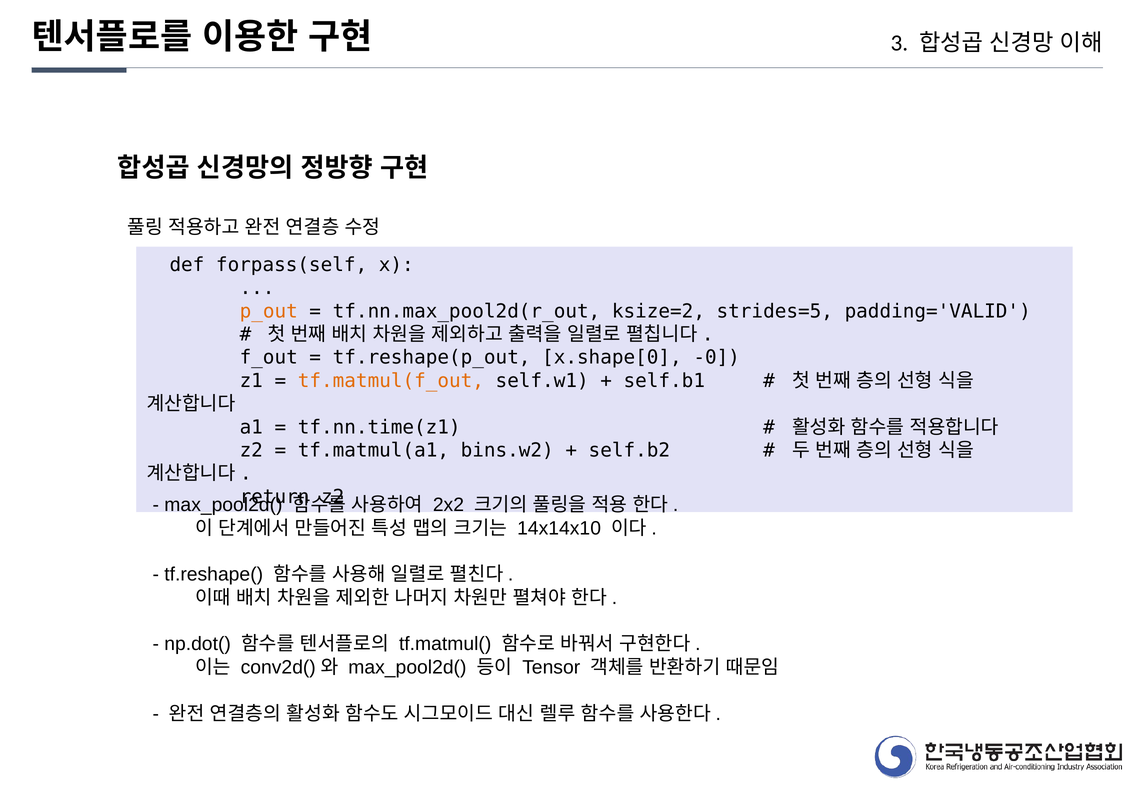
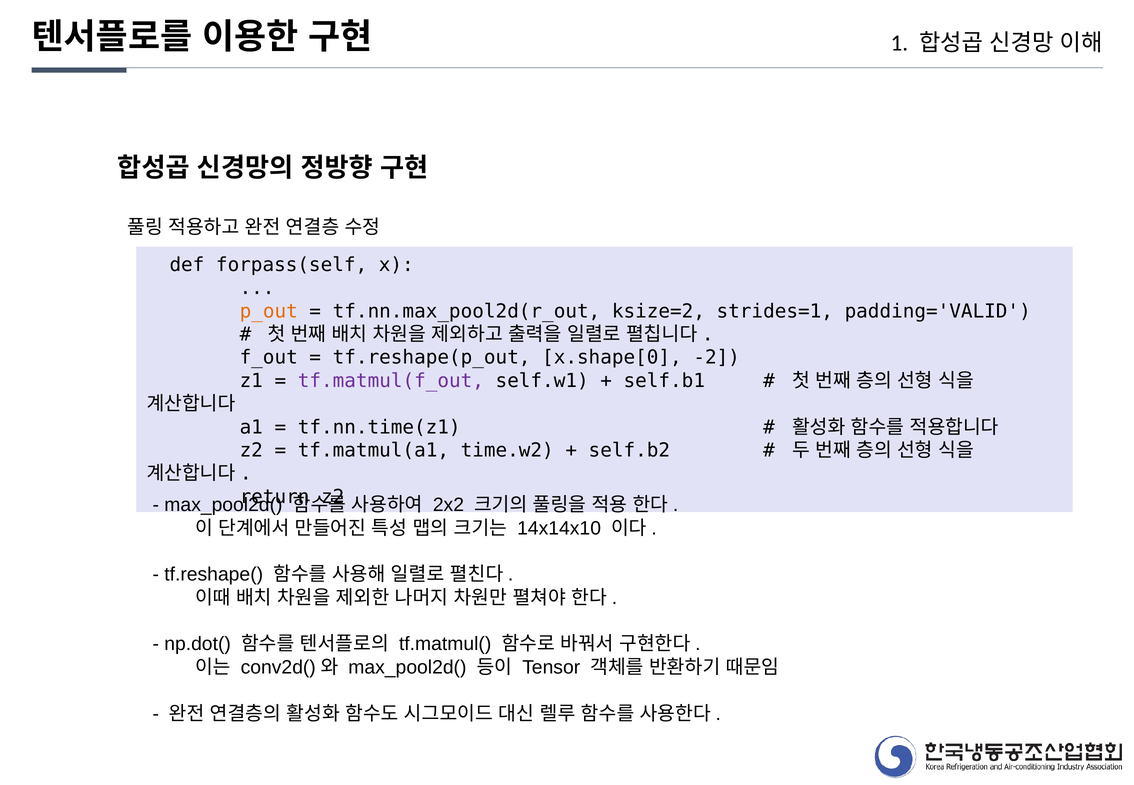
3: 3 -> 1 (899, 43)
strides=5: strides=5 -> strides=1 (775, 311)
-0: -0 -> -2 (717, 358)
tf.matmul(f_out colour: orange -> purple (391, 381)
bins.w2: bins.w2 -> time.w2 (507, 450)
